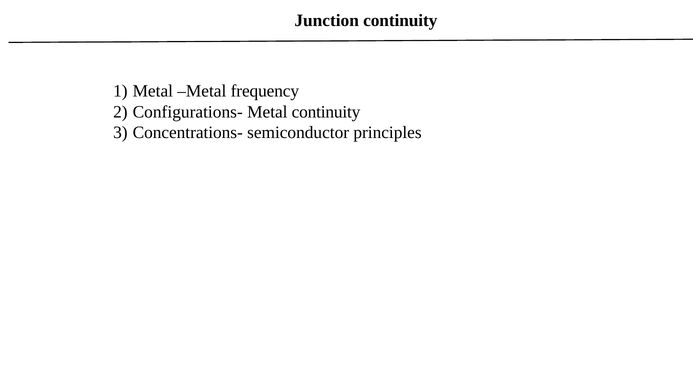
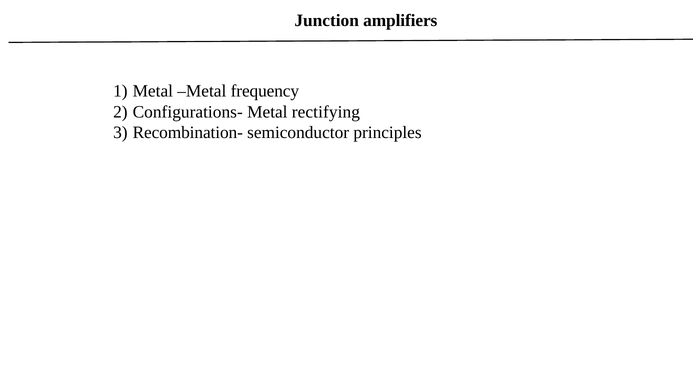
Junction continuity: continuity -> amplifiers (400, 20)
Metal continuity: continuity -> rectifying (326, 112)
Concentrations-: Concentrations- -> Recombination- (188, 133)
